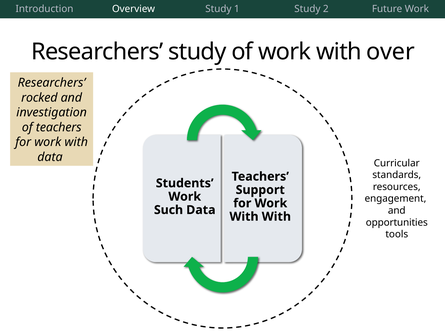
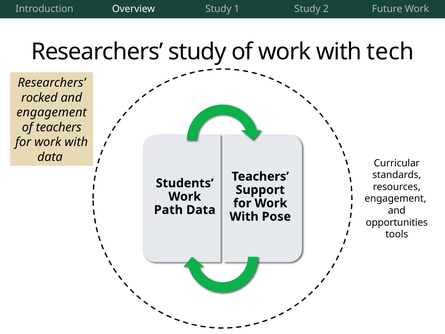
over: over -> tech (390, 52)
investigation: investigation -> engagement (52, 112)
Such: Such -> Path (168, 210)
With With: With -> Pose (276, 216)
